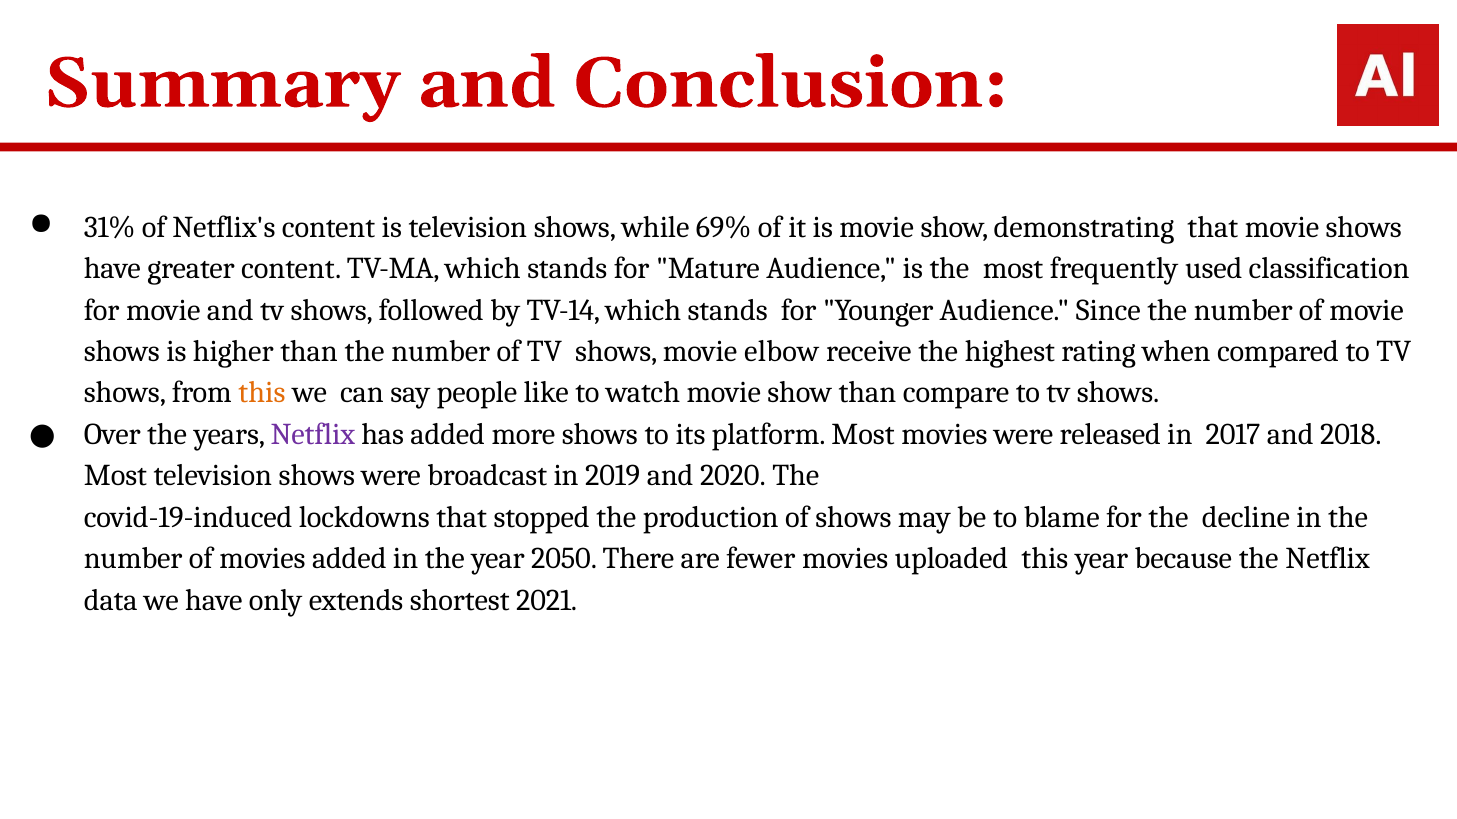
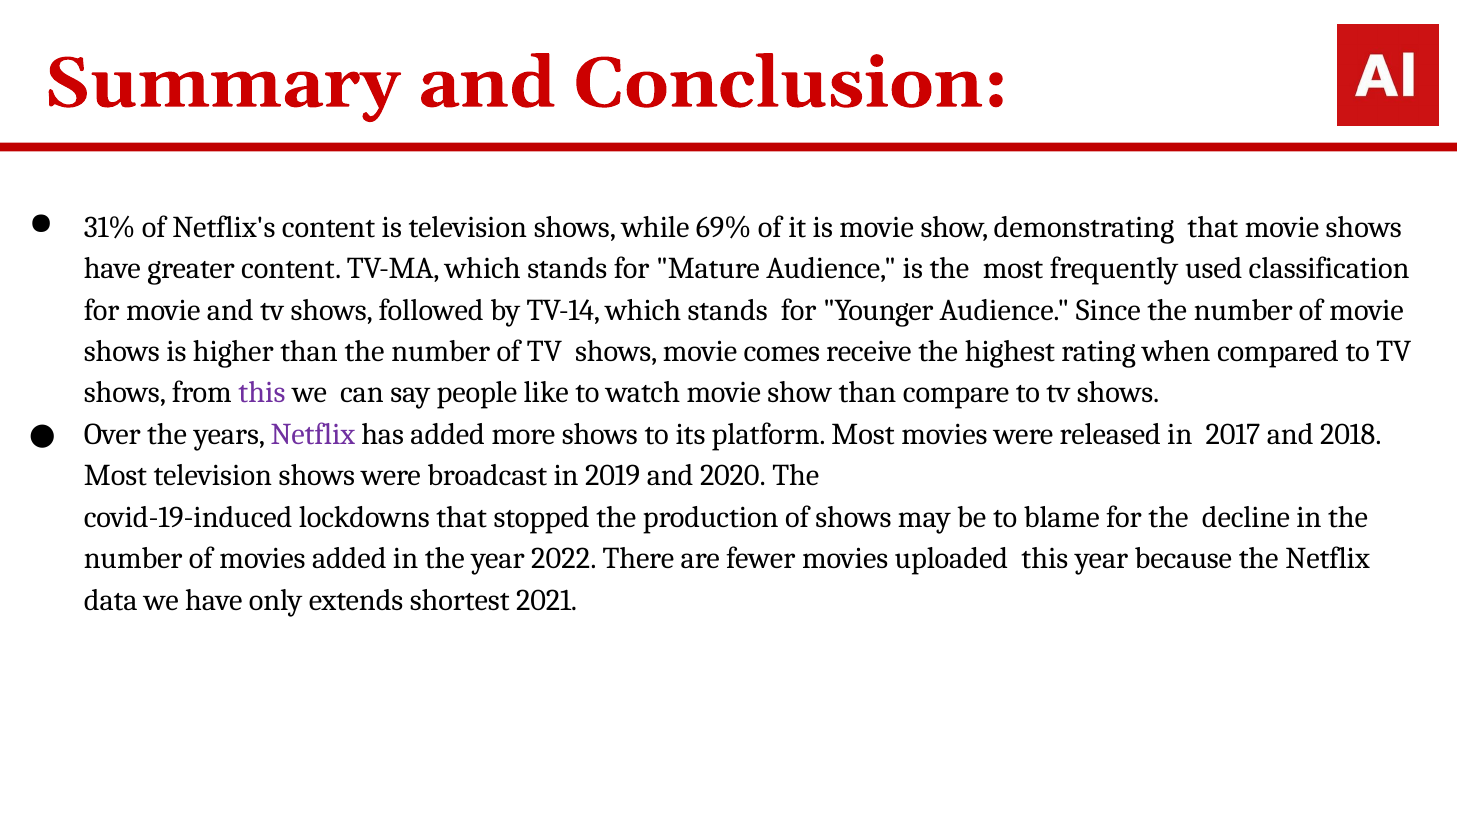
elbow: elbow -> comes (782, 352)
this colour: orange -> purple (262, 393)
2050: 2050 -> 2022 (564, 559)
